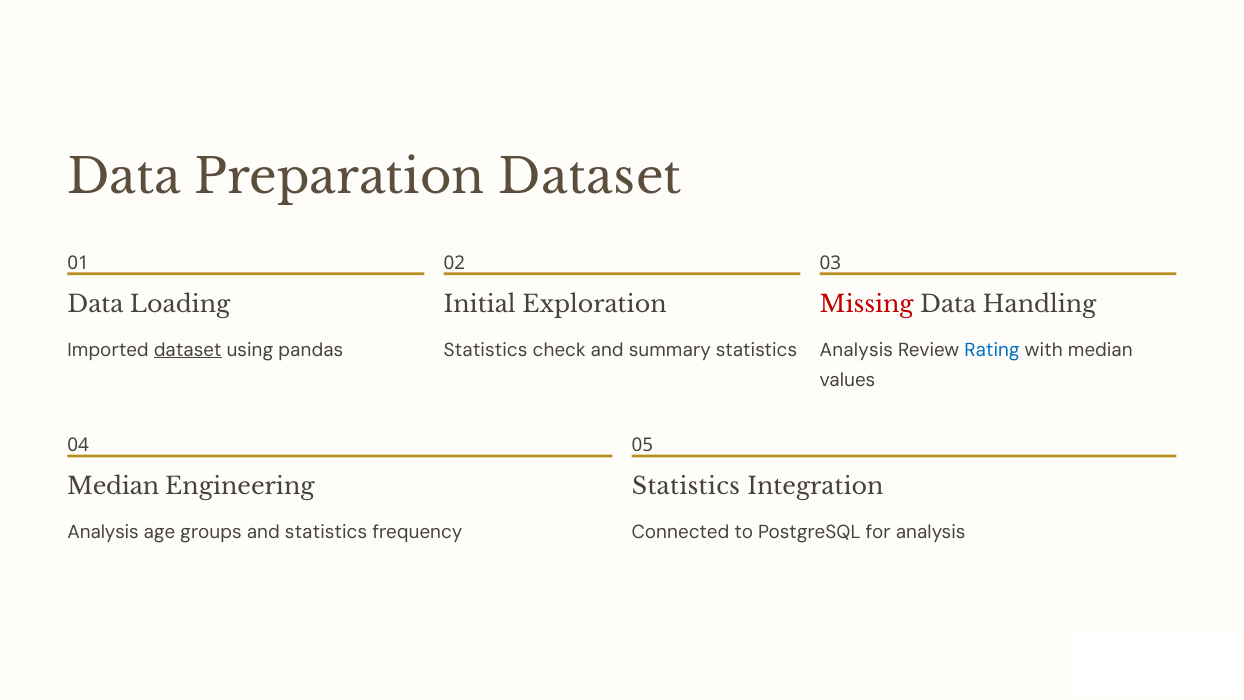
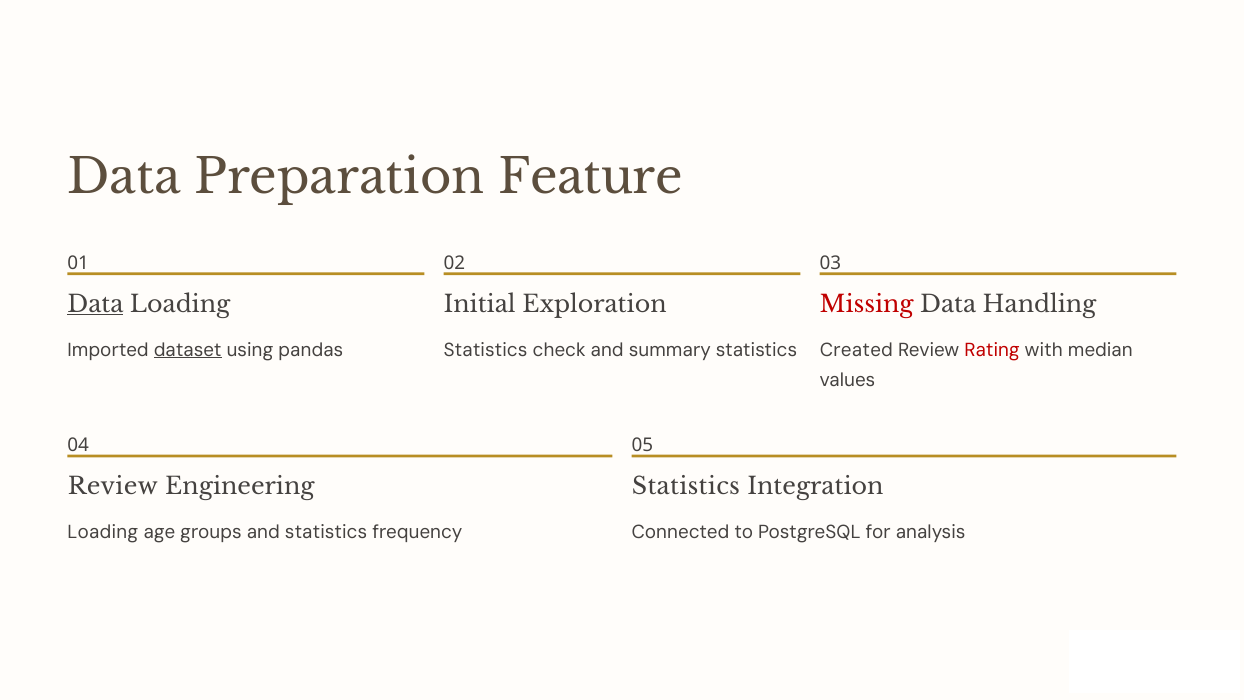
Preparation Dataset: Dataset -> Feature (591, 178)
Data underline: none -> present (95, 304)
Analysis: Analysis -> Created (856, 350)
Rating colour: blue -> red (992, 350)
Median: Median -> Review (113, 486)
Analysis: Analysis -> Loading (103, 532)
